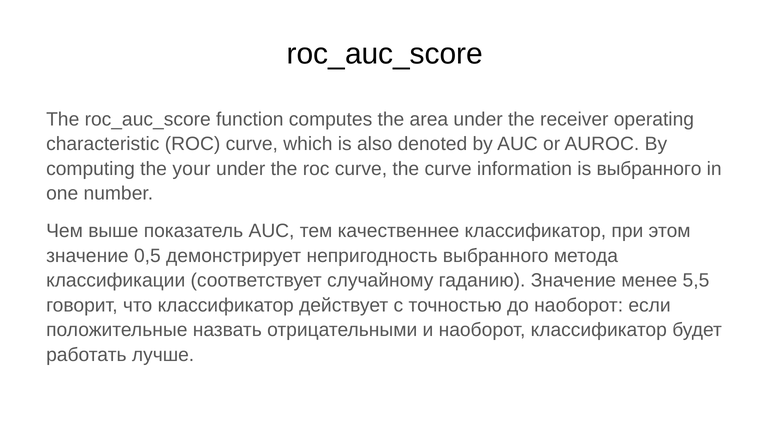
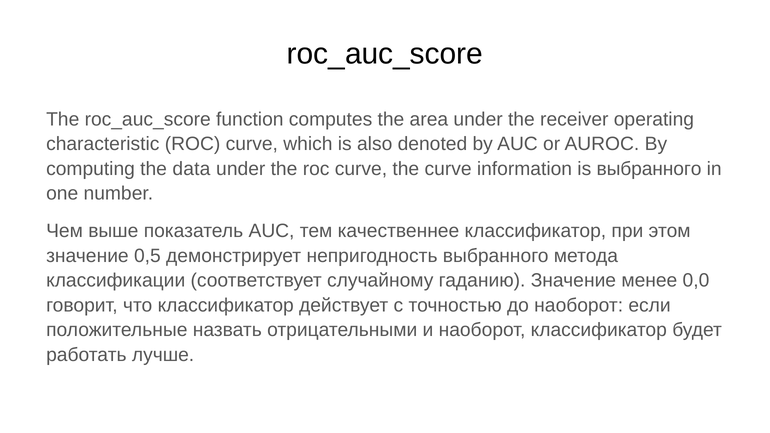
your: your -> data (191, 169)
5,5: 5,5 -> 0,0 (696, 281)
